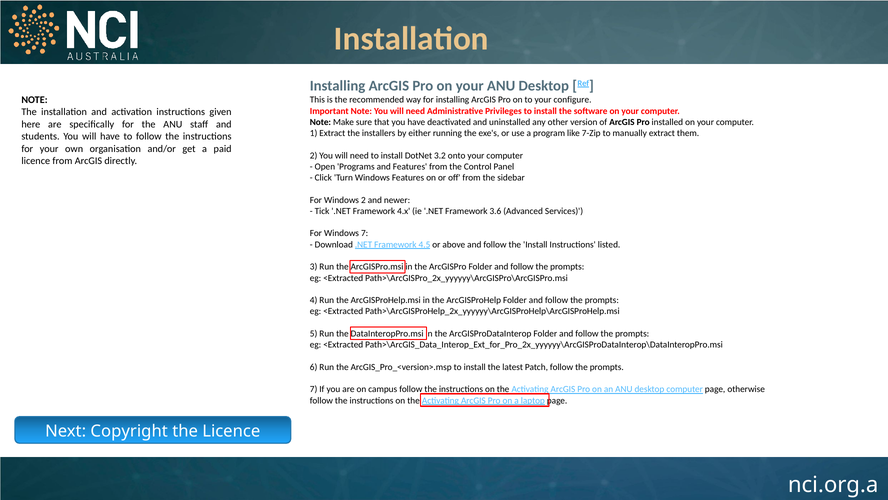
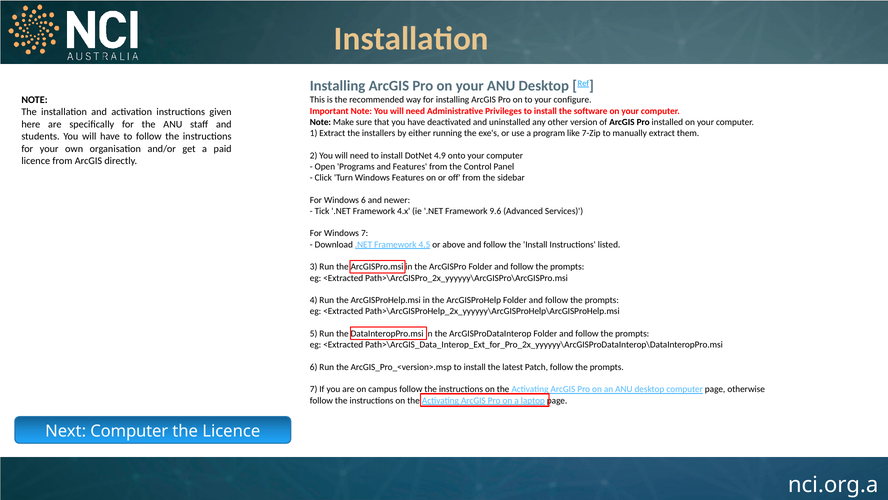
3.2: 3.2 -> 4.9 (440, 155)
Windows 2: 2 -> 6 (363, 200)
3.6: 3.6 -> 9.6 (495, 211)
Next Copyright: Copyright -> Computer (129, 431)
